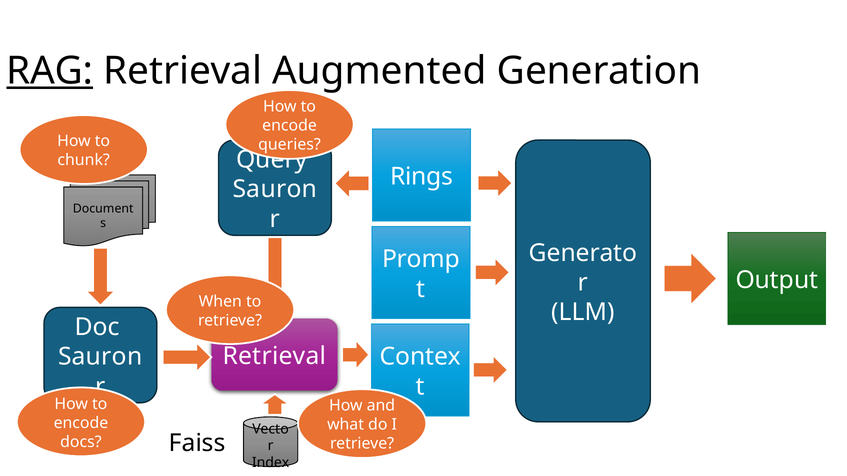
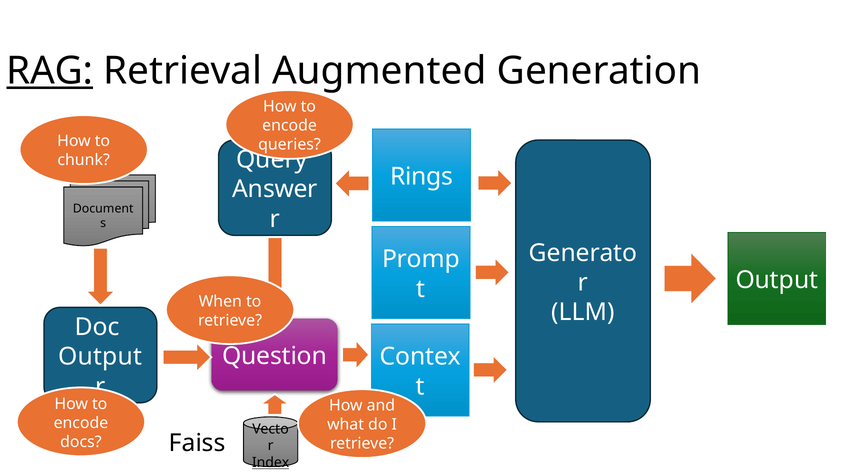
Sauron: Sauron -> Answer (275, 190)
Retrieval: Retrieval -> Question (275, 357)
Sauron: Sauron -> Output (100, 357)
Index underline: none -> present (271, 463)
